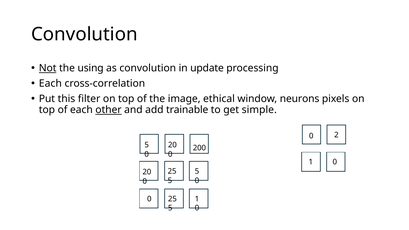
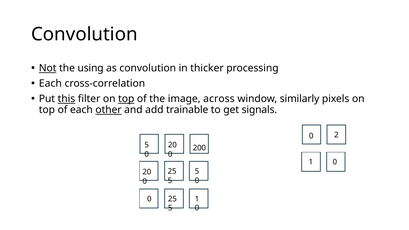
update: update -> thicker (207, 68)
this underline: none -> present (66, 99)
top underline: none -> present (126, 99)
ethical: ethical -> across (219, 99)
neurons: neurons -> similarly (300, 99)
simple: simple -> signals (259, 110)
